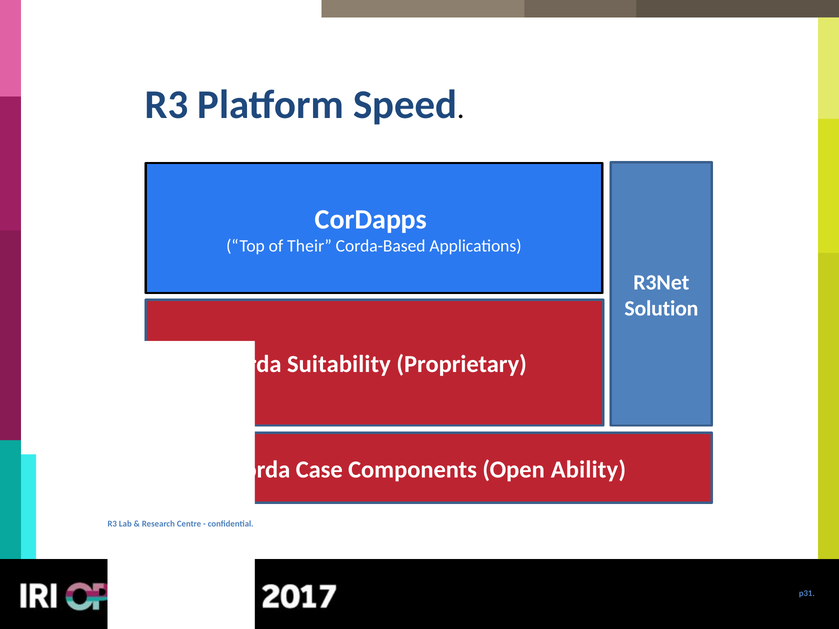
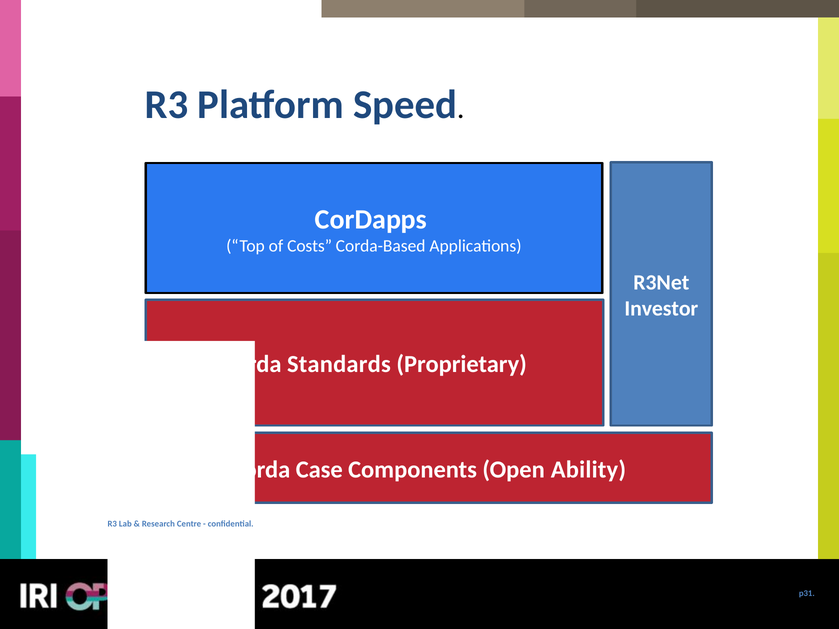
Their: Their -> Costs (310, 246)
Solution: Solution -> Investor (661, 309)
Suitability: Suitability -> Standards (339, 364)
